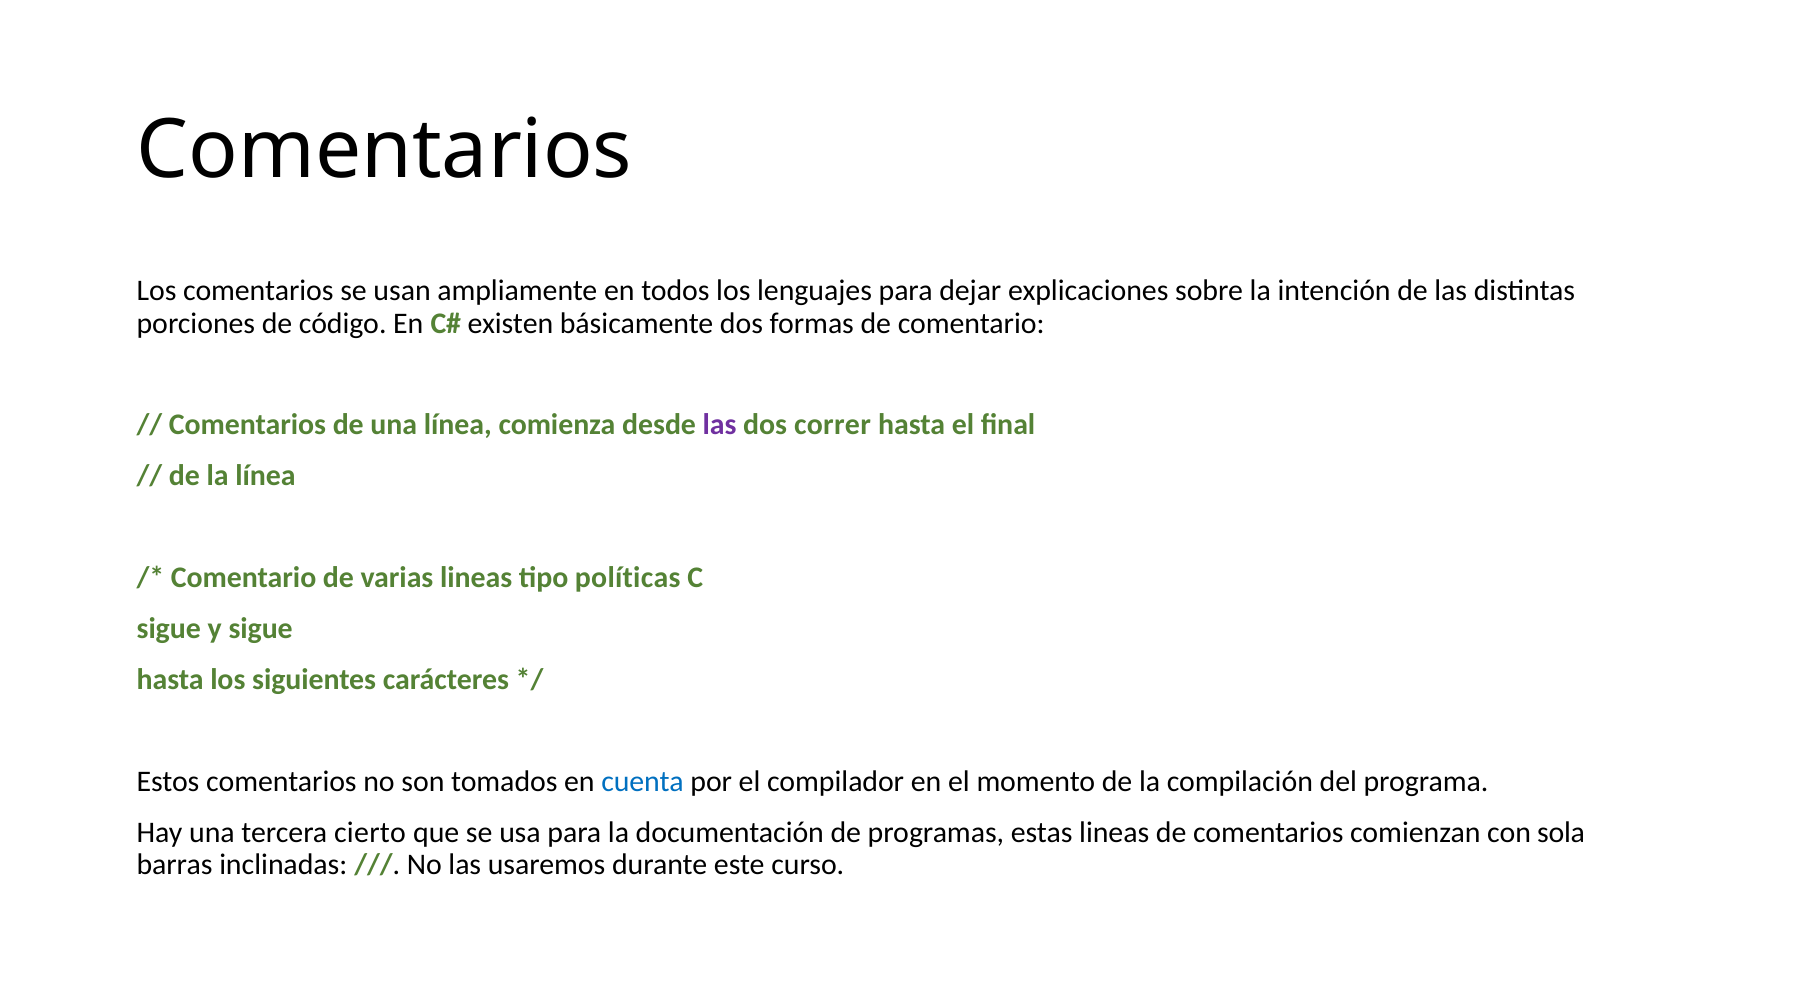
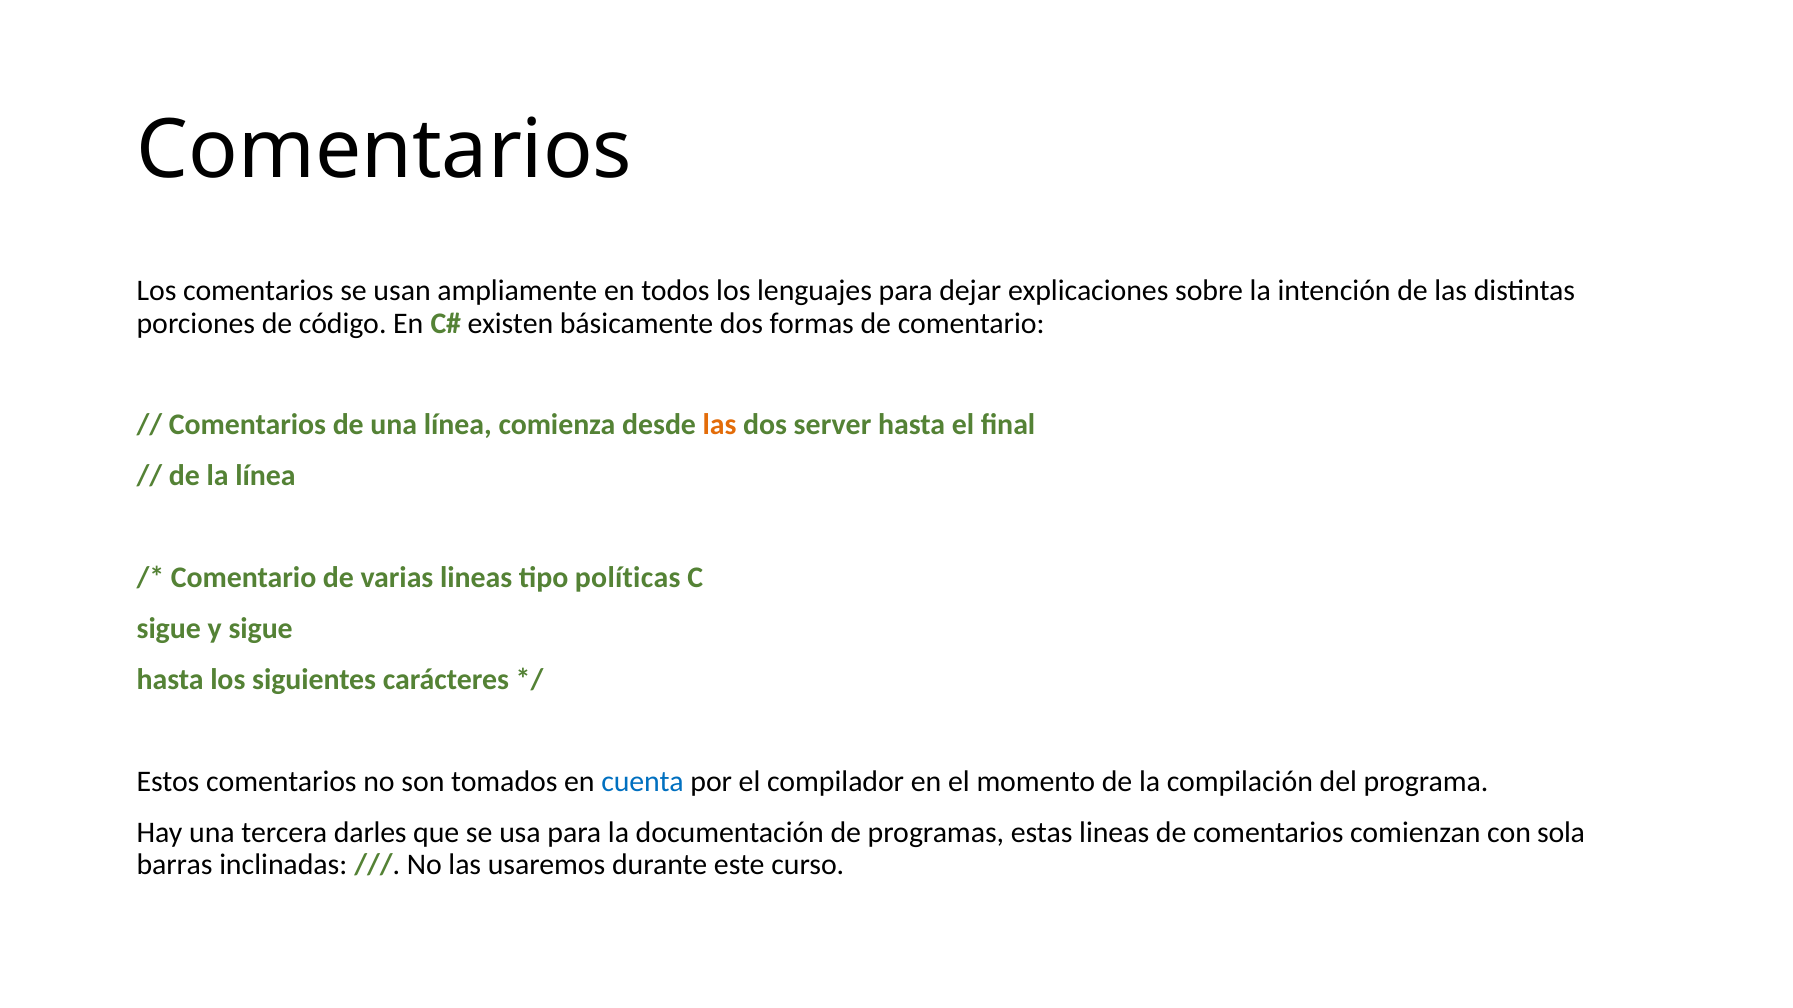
las colour: purple -> orange (720, 425)
correr: correr -> server (833, 425)
cierto: cierto -> darles (370, 833)
